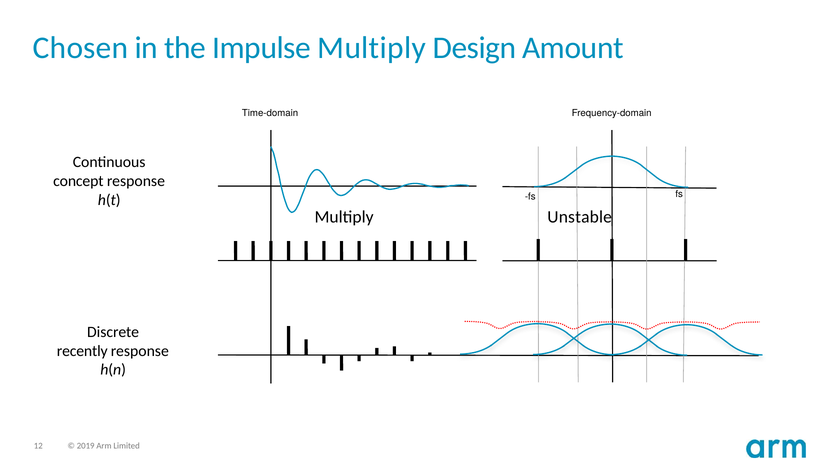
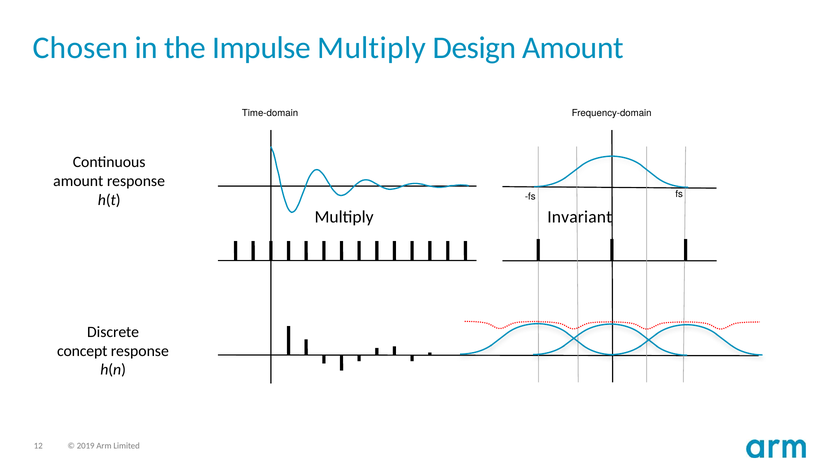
concept: concept -> amount (78, 181)
Unstable: Unstable -> Invariant (580, 217)
recently: recently -> concept (82, 351)
